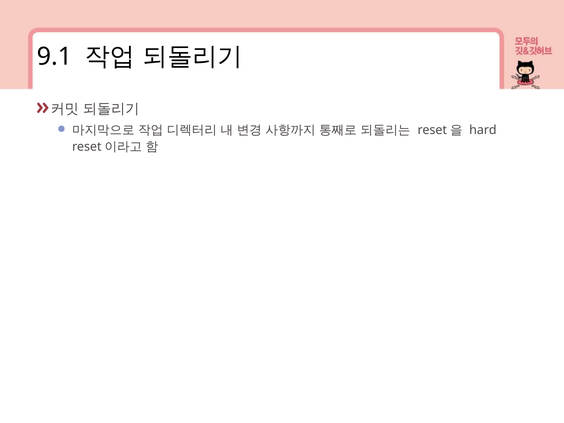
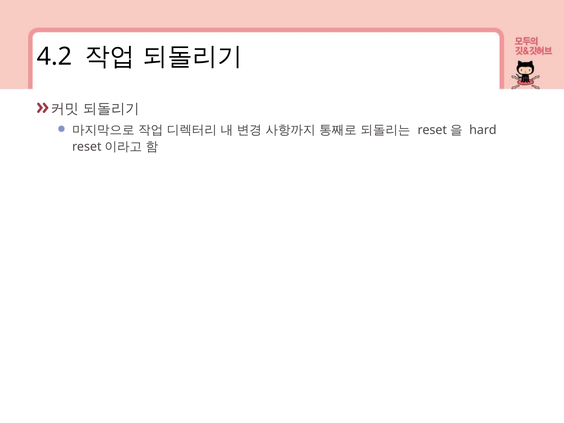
9.1: 9.1 -> 4.2 (54, 56)
